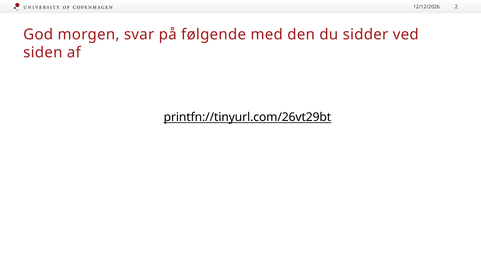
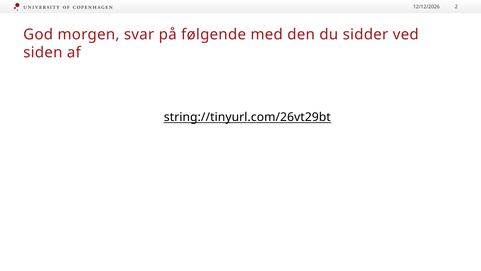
printfn://tinyurl.com/26vt29bt: printfn://tinyurl.com/26vt29bt -> string://tinyurl.com/26vt29bt (247, 117)
